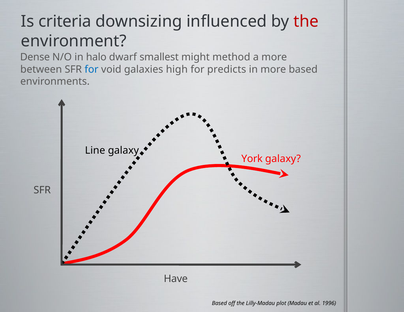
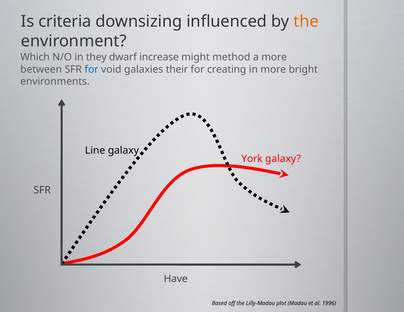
the colour: red -> orange (306, 22)
Dense: Dense -> Which (35, 57)
halo: halo -> they (96, 57)
smallest: smallest -> increase (159, 57)
high: high -> their (177, 69)
predicts: predicts -> creating (227, 69)
more based: based -> bright (303, 69)
